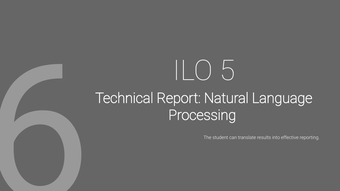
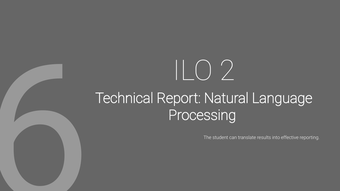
5: 5 -> 2 (227, 71)
